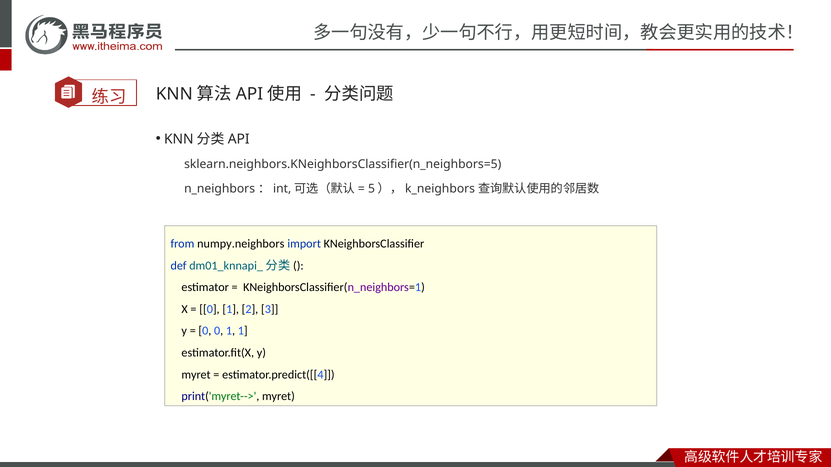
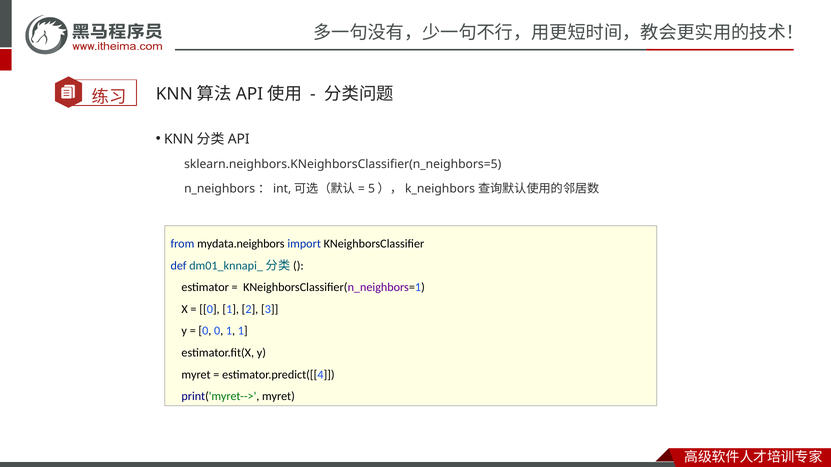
numpy.neighbors: numpy.neighbors -> mydata.neighbors (241, 244)
